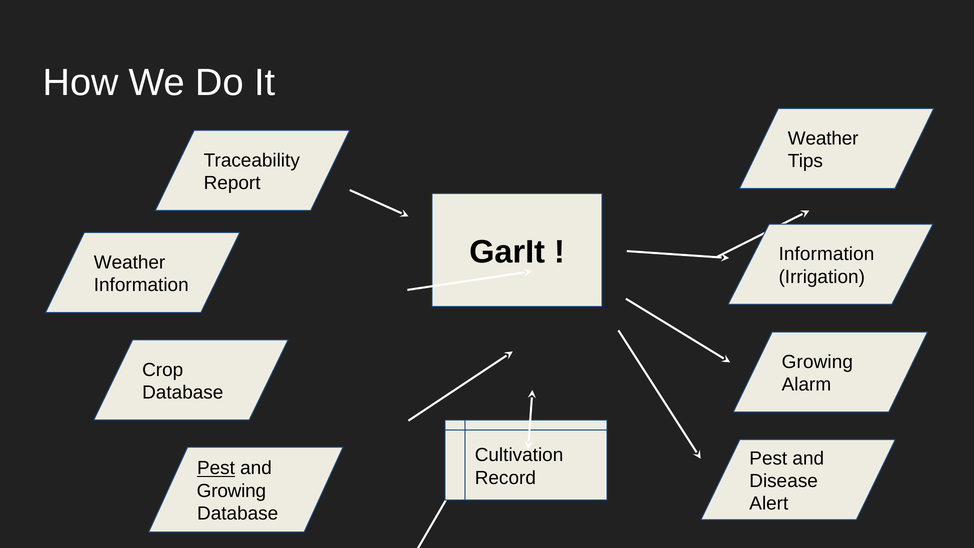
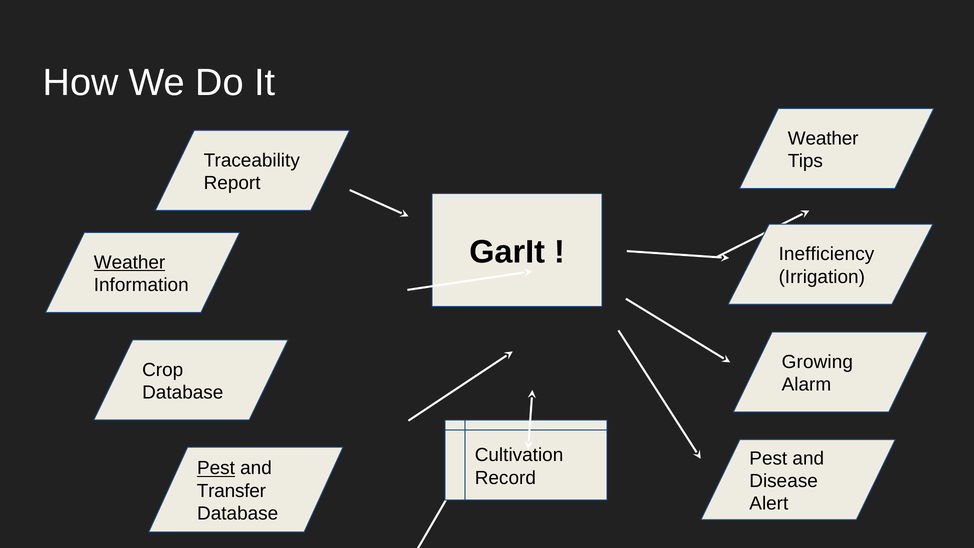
Information: Information -> Inefficiency (826, 254)
Weather underline: none -> present (130, 262)
Growing: Growing -> Transfer (231, 491)
